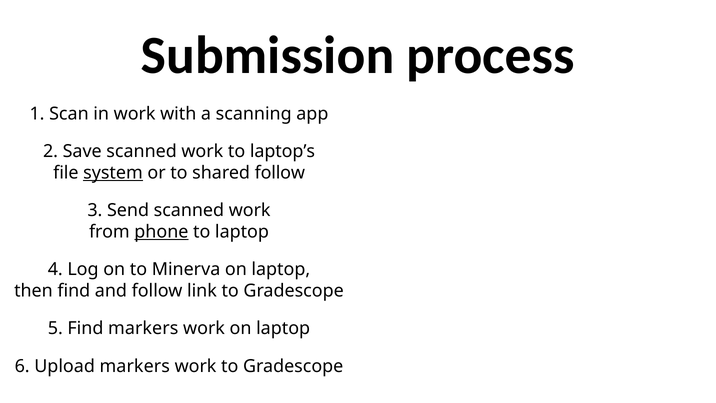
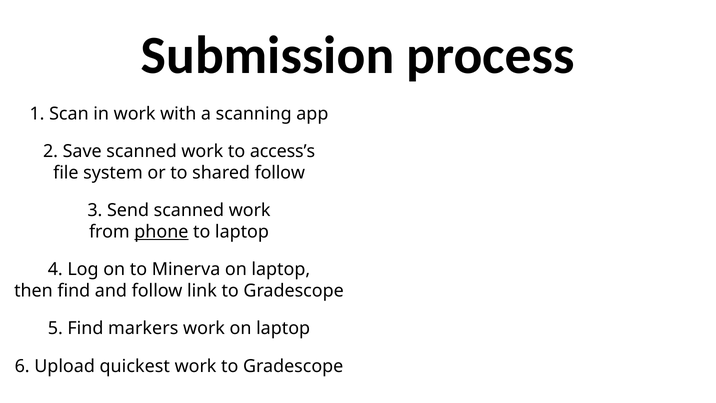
laptop’s: laptop’s -> access’s (282, 151)
system underline: present -> none (113, 173)
Upload markers: markers -> quickest (135, 366)
